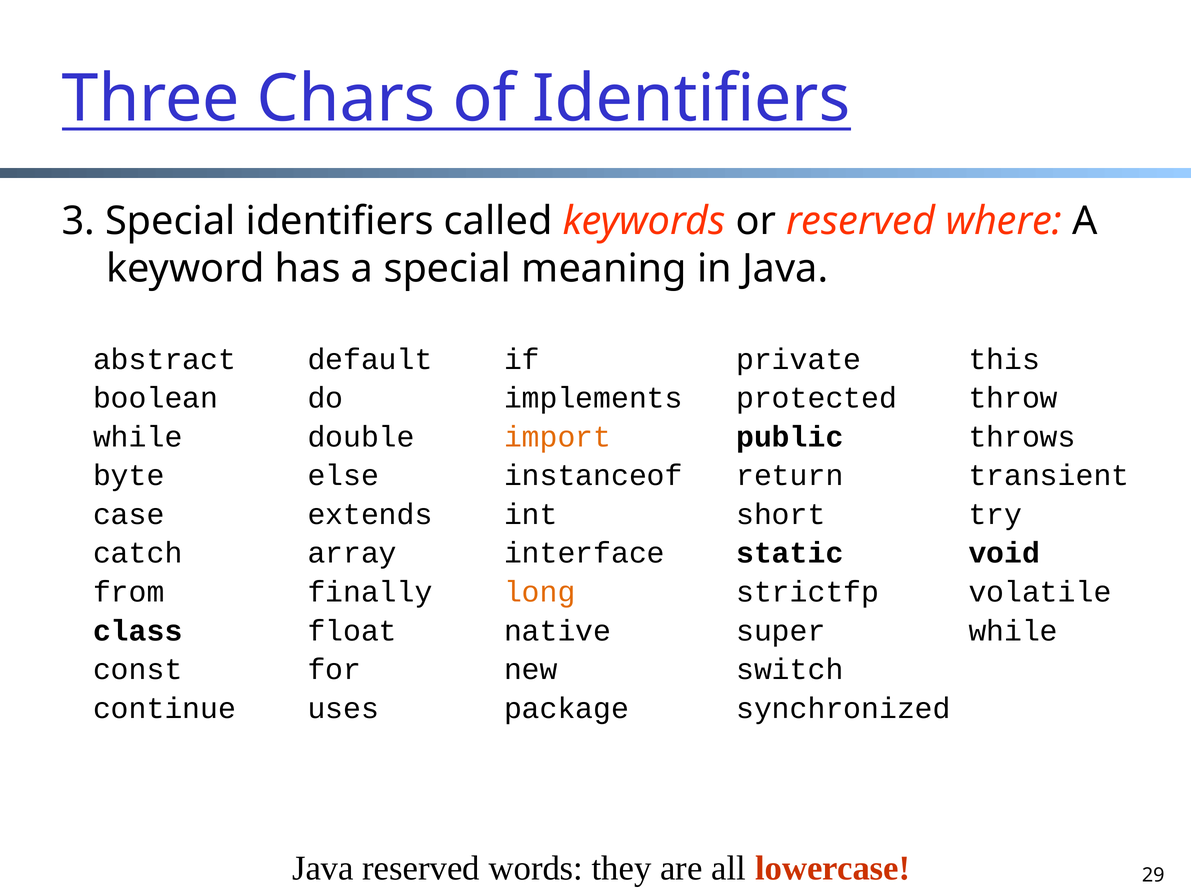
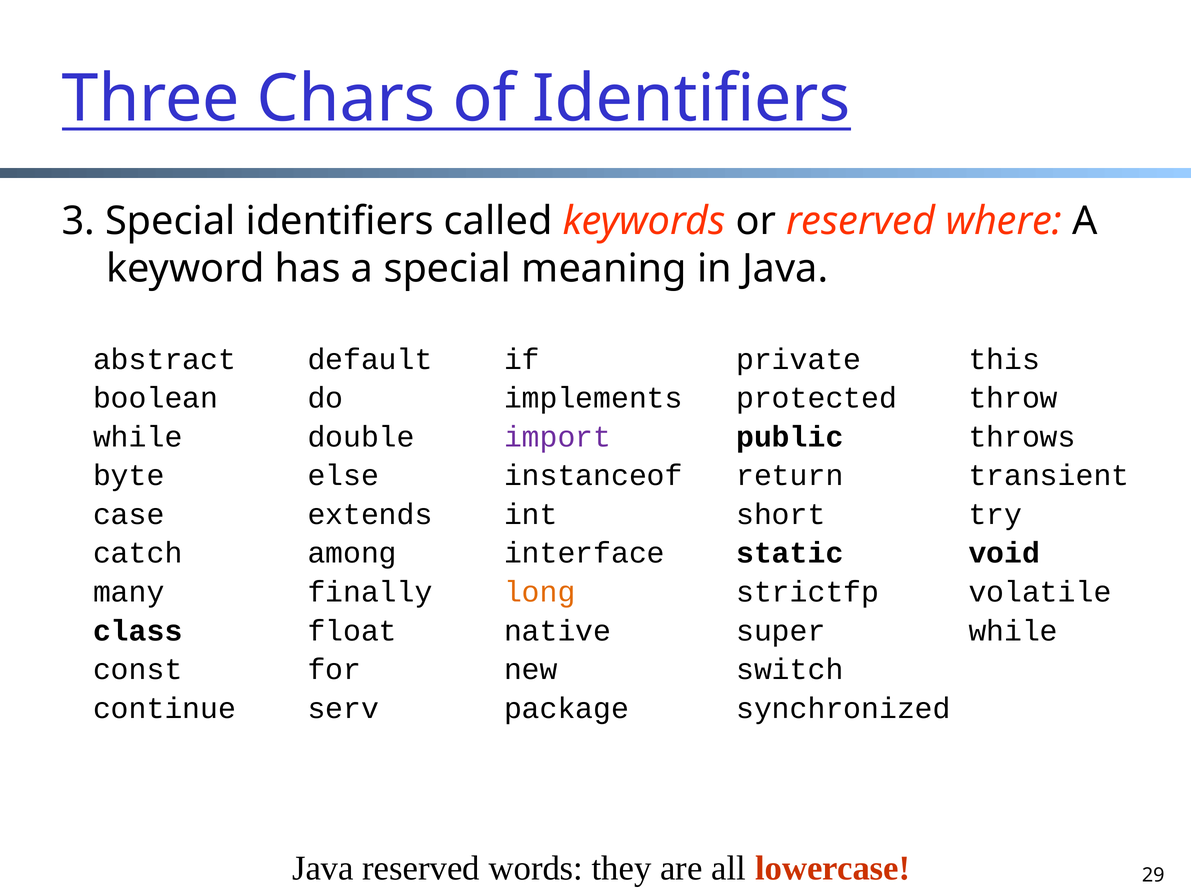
import colour: orange -> purple (558, 437)
array: array -> among (352, 553)
from: from -> many (129, 592)
uses: uses -> serv (343, 708)
